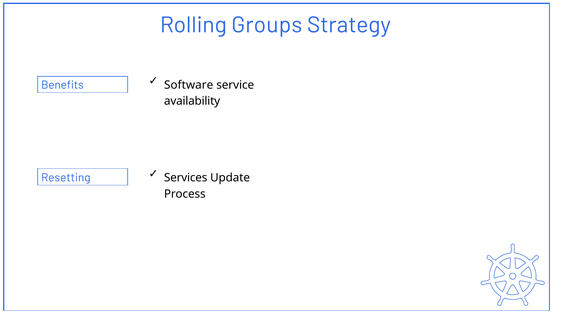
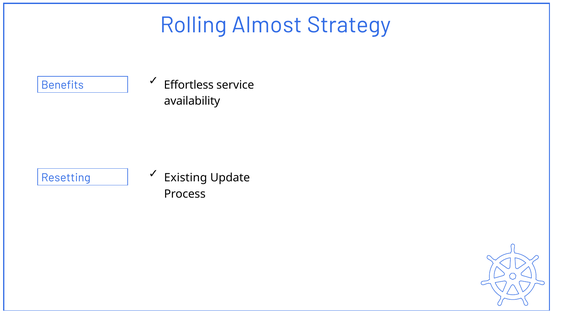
Groups: Groups -> Almost (267, 25)
Software: Software -> Effortless (189, 85)
Services: Services -> Existing (186, 178)
